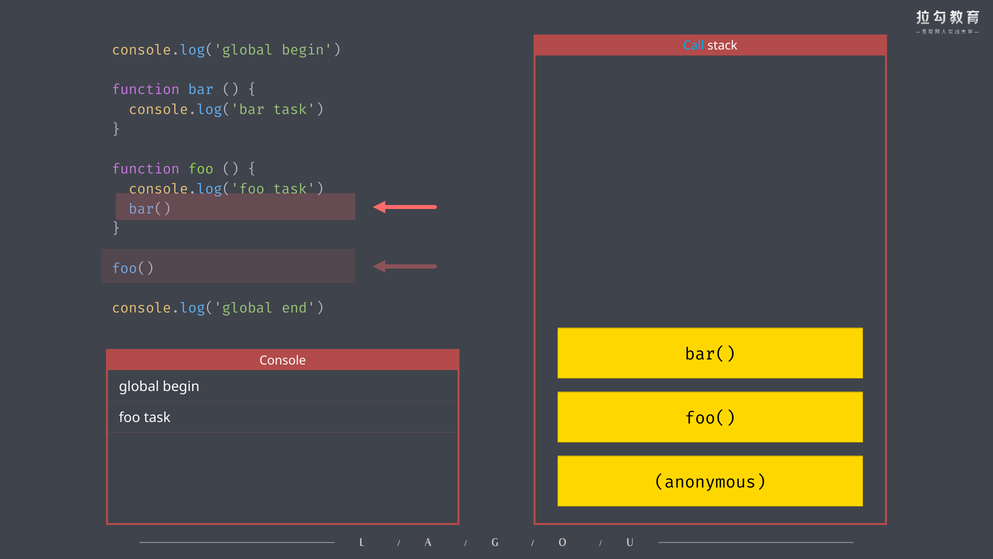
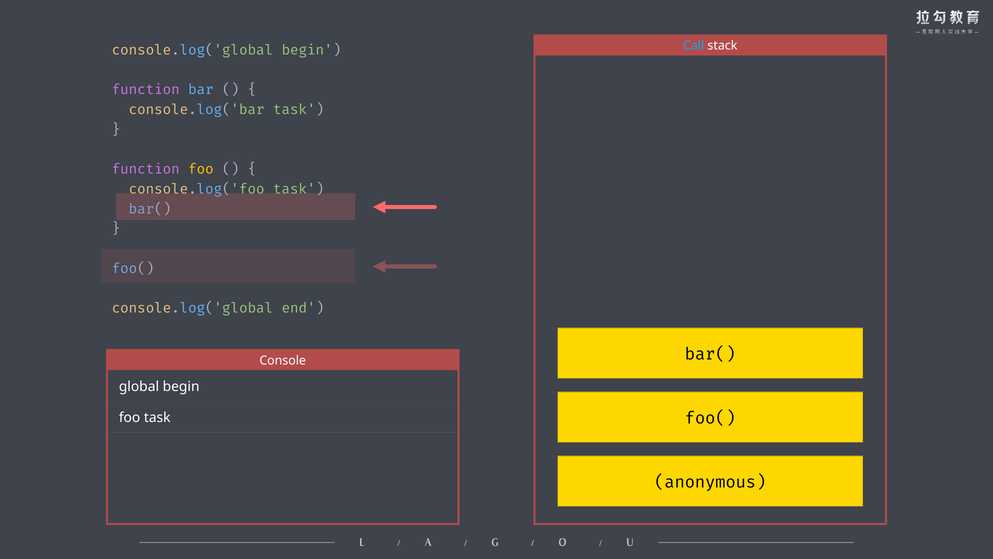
foo colour: light green -> yellow (201, 169)
